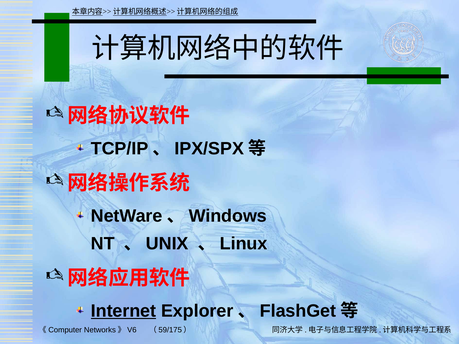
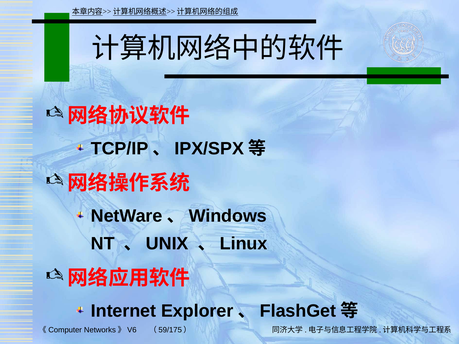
Internet underline: present -> none (124, 311)
